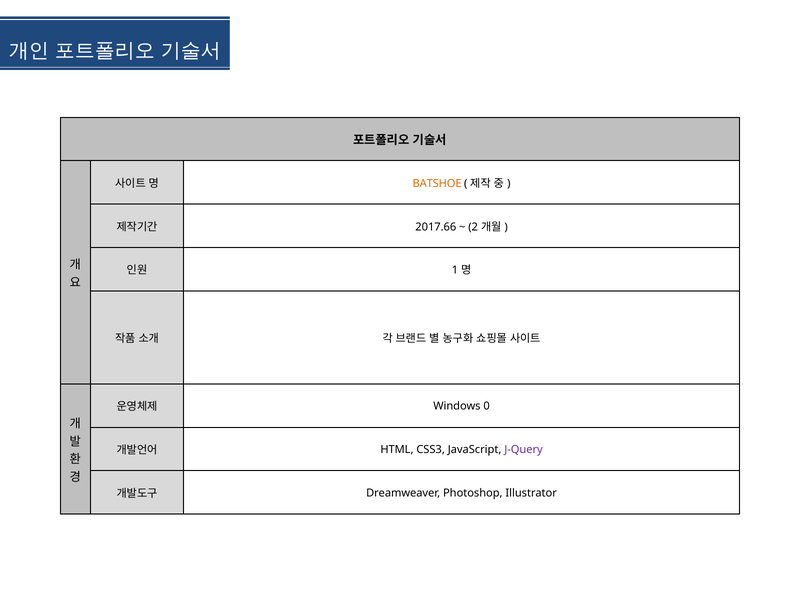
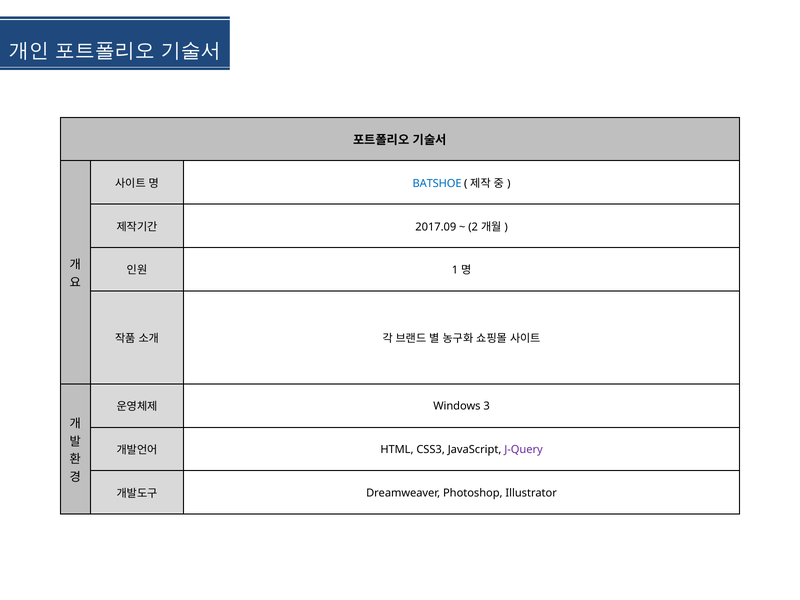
BATSHOE colour: orange -> blue (437, 184)
2017.66: 2017.66 -> 2017.09 (436, 227)
0: 0 -> 3 (487, 406)
